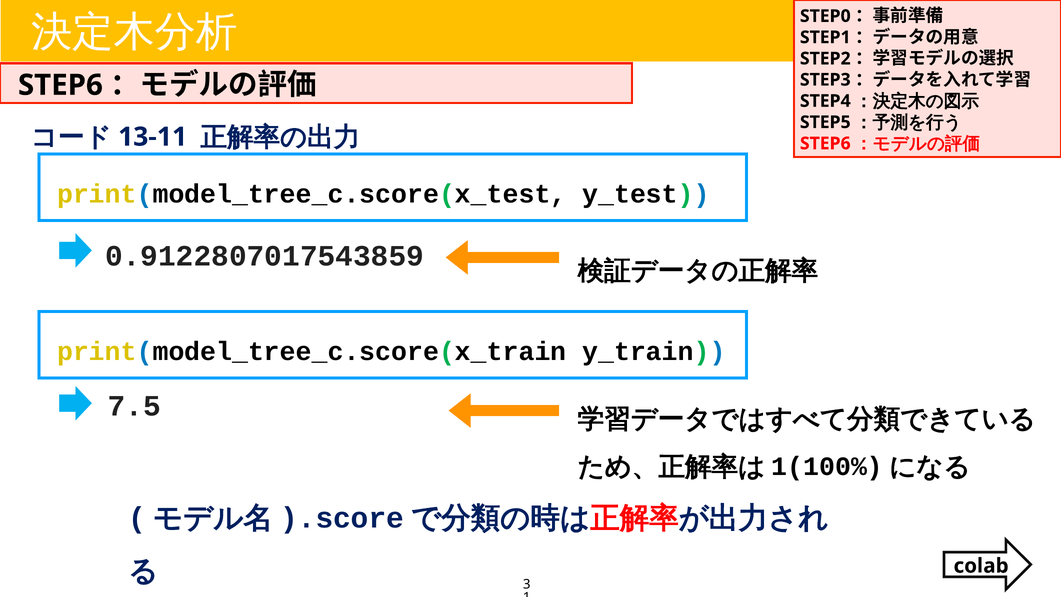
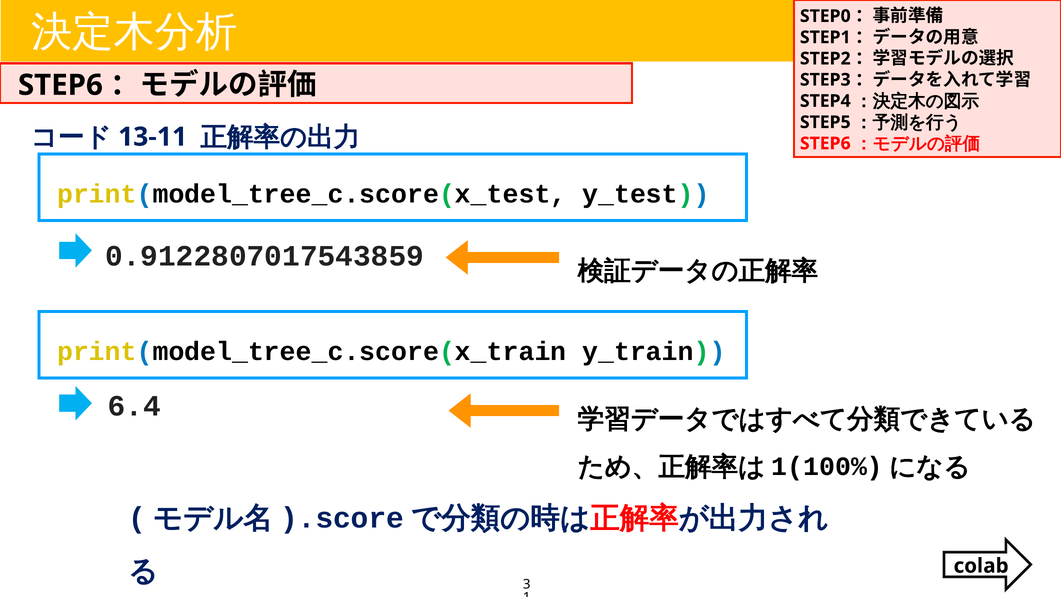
7.5: 7.5 -> 6.4 (134, 406)
